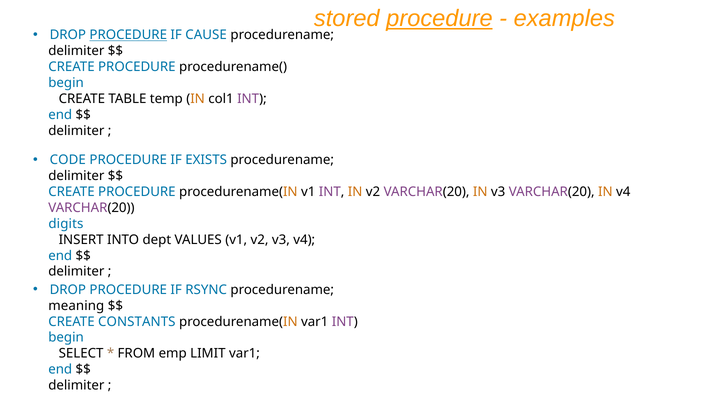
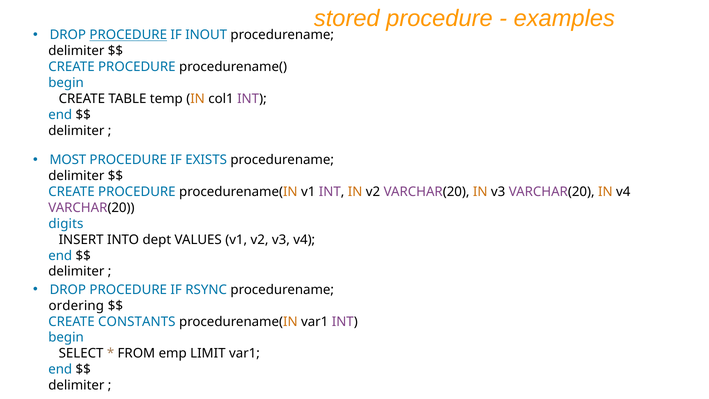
procedure underline: present -> none (439, 18)
CAUSE: CAUSE -> INOUT (206, 35)
CODE: CODE -> MOST (68, 160)
meaning: meaning -> ordering (76, 306)
